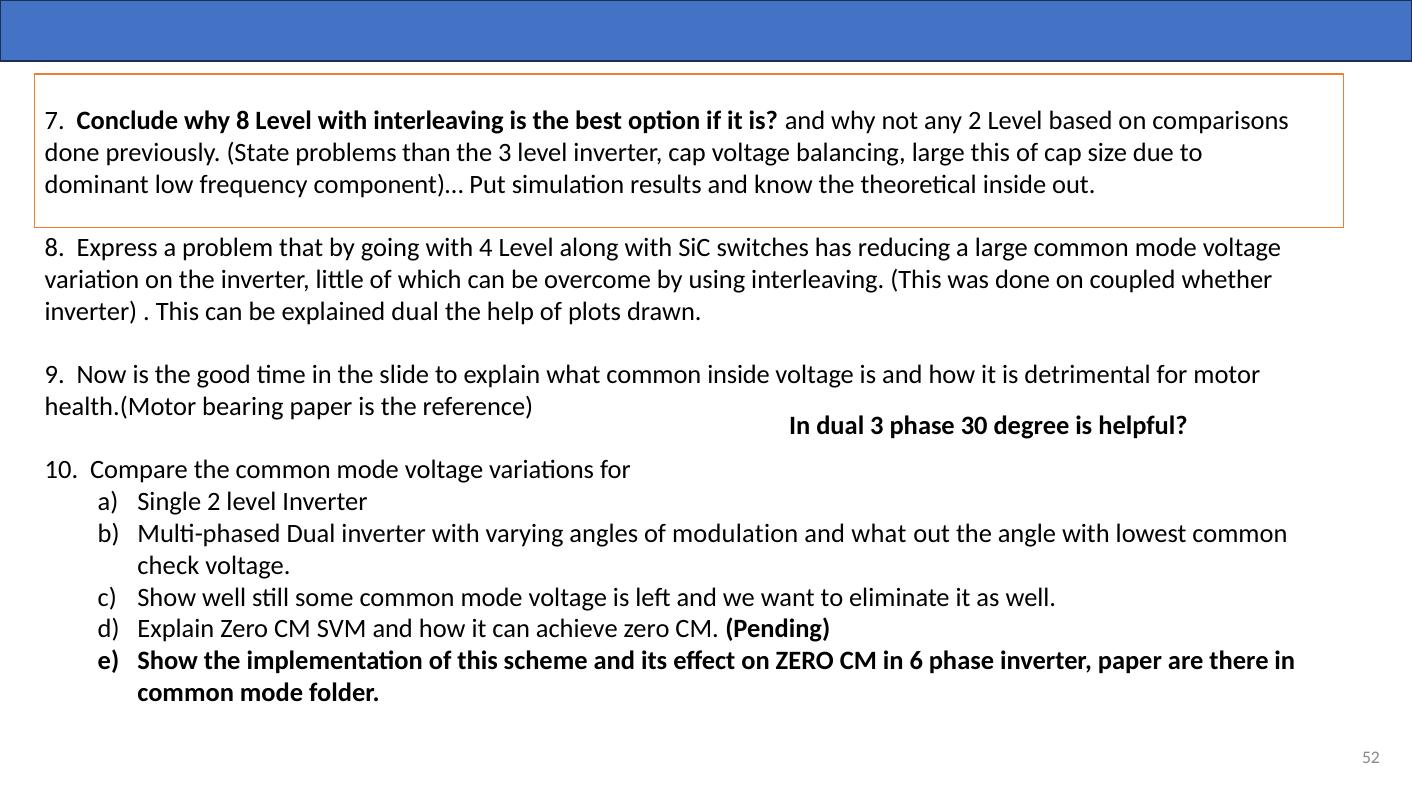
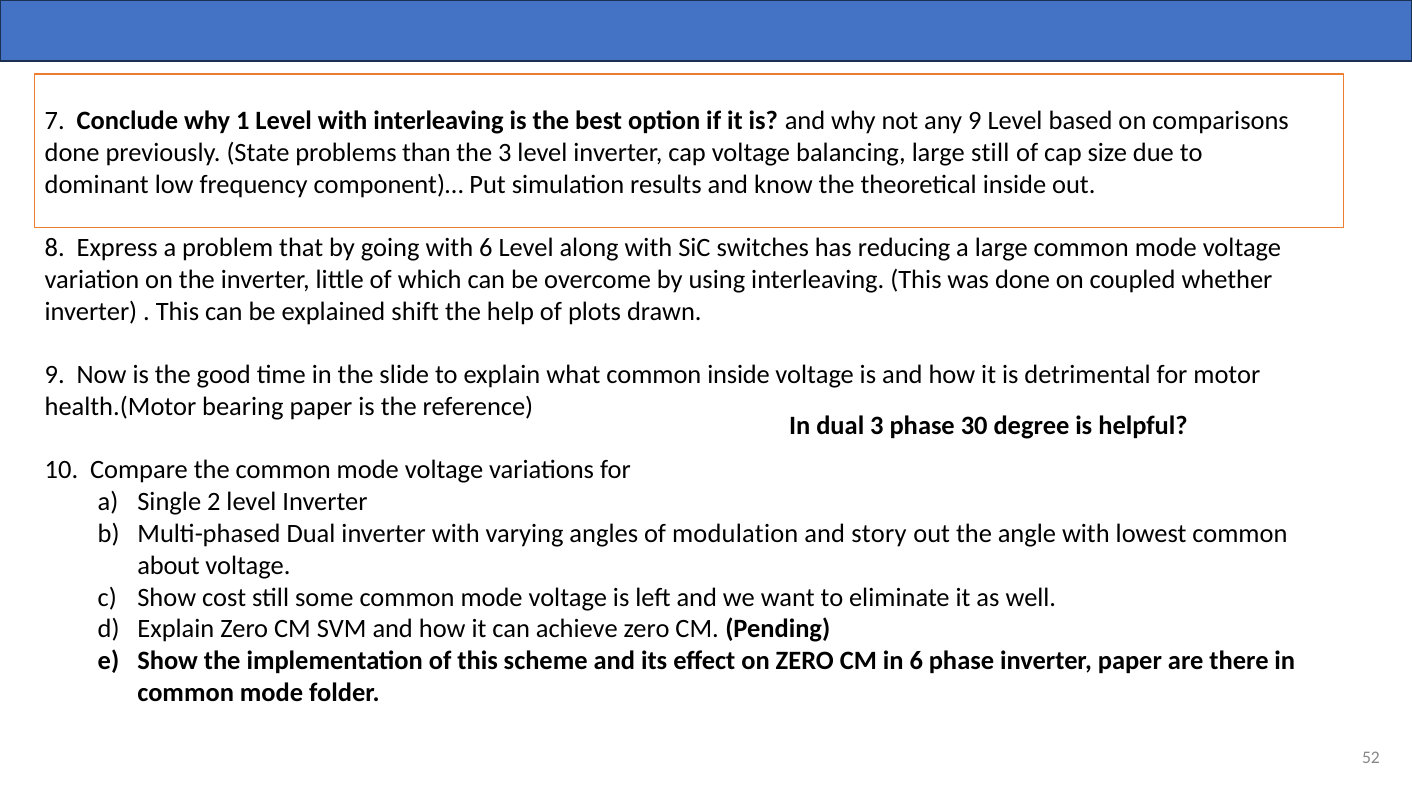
why 8: 8 -> 1 (243, 121)
any 2: 2 -> 9 (975, 121)
large this: this -> still (990, 153)
with 4: 4 -> 6 (486, 248)
explained dual: dual -> shift (415, 312)
and what: what -> story (879, 534)
check: check -> about (169, 566)
Show well: well -> cost (224, 597)
